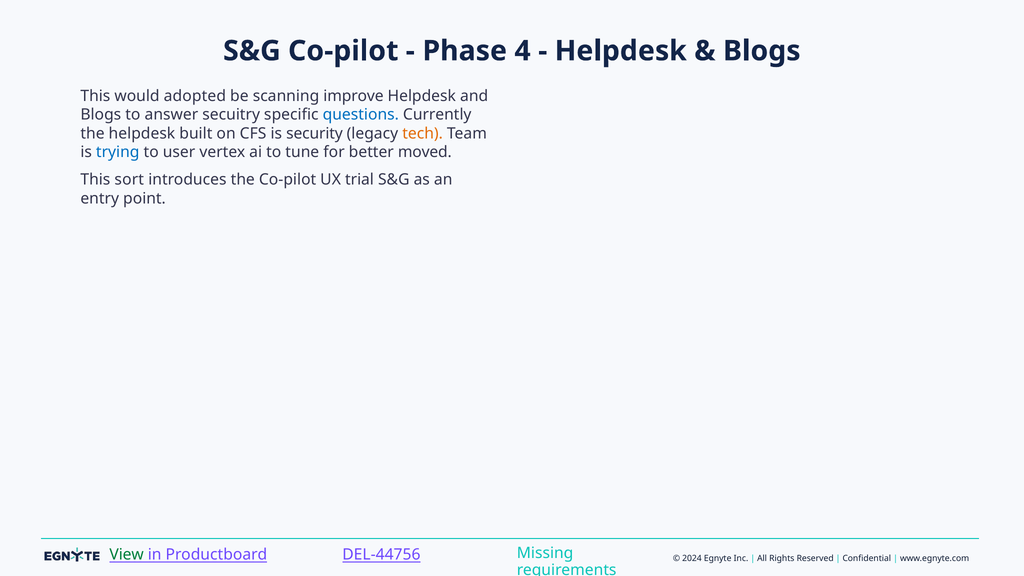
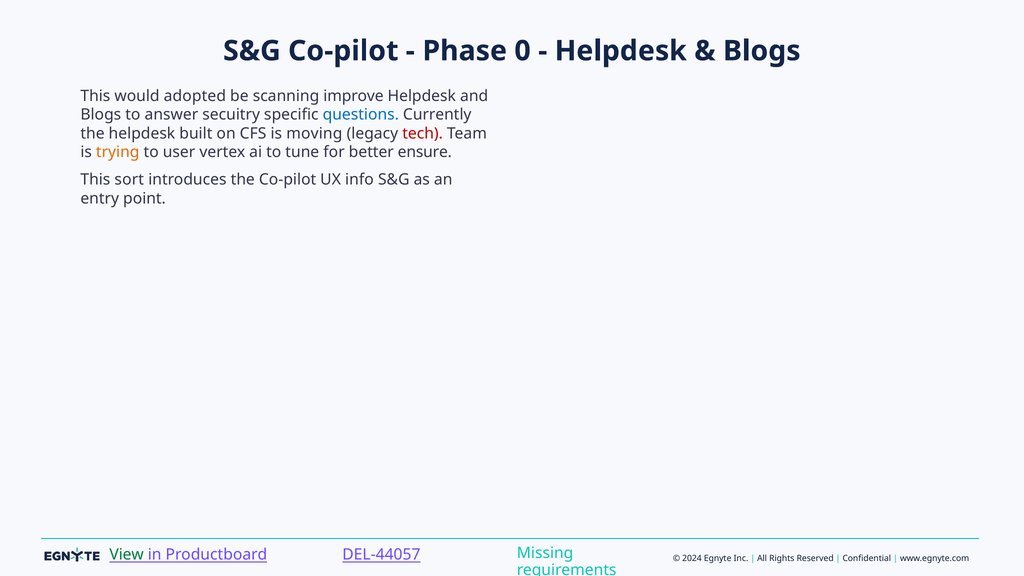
4: 4 -> 0 (523, 51)
security: security -> moving (314, 133)
tech colour: orange -> red (423, 133)
trying colour: blue -> orange (118, 152)
moved: moved -> ensure (425, 152)
trial: trial -> info (359, 180)
DEL-44756: DEL-44756 -> DEL-44057 (381, 555)
